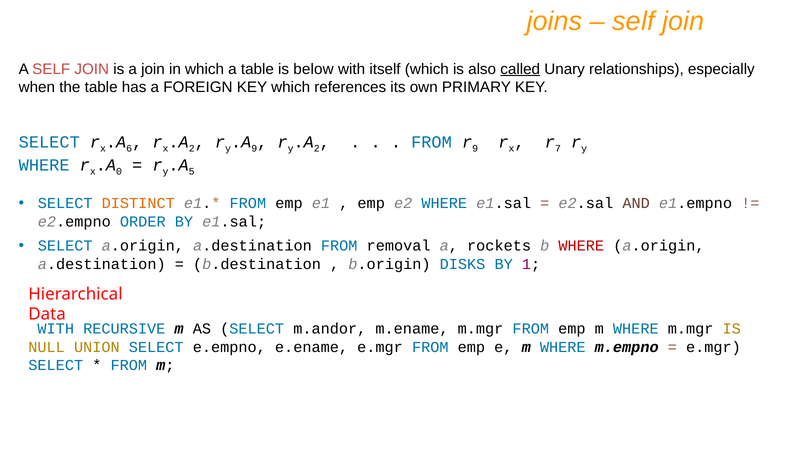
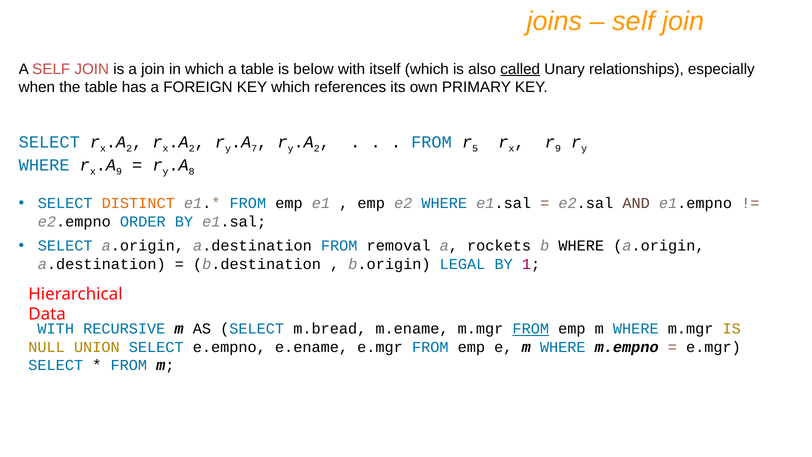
6: 6 -> 2 (129, 149)
9: 9 -> 7 (254, 149)
9: 9 -> 5 (475, 149)
7: 7 -> 9 (558, 149)
0: 0 -> 9 (119, 172)
5: 5 -> 8 (192, 172)
WHERE colour: red -> black (581, 246)
DISKS: DISKS -> LEGAL (463, 264)
m.andor: m.andor -> m.bread (330, 329)
FROM underline: none -> present (531, 329)
